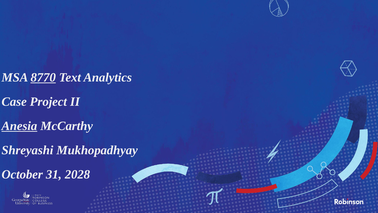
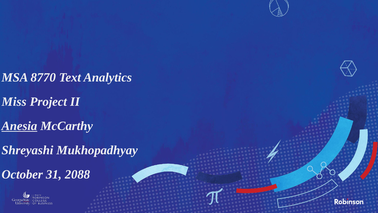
8770 underline: present -> none (43, 77)
Case: Case -> Miss (14, 101)
2028: 2028 -> 2088 (77, 174)
